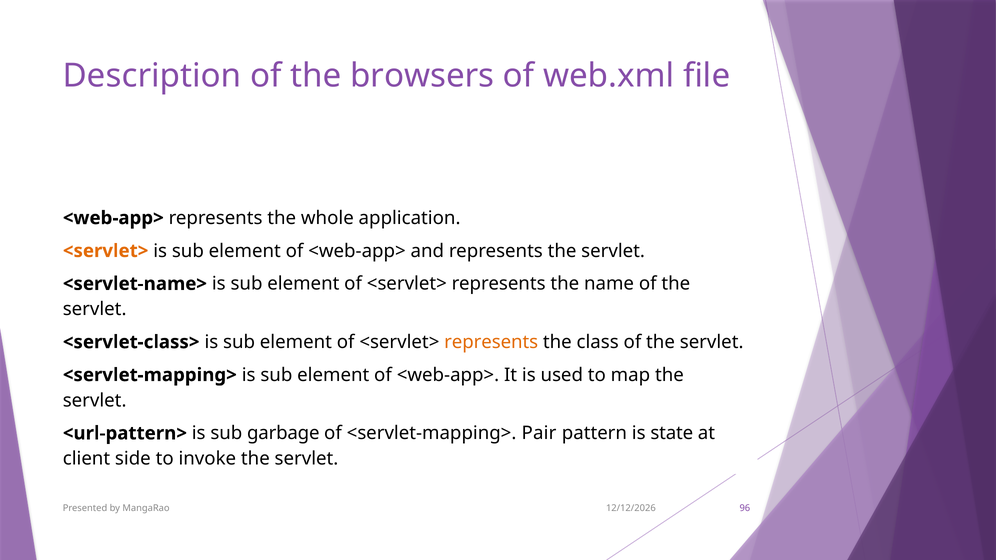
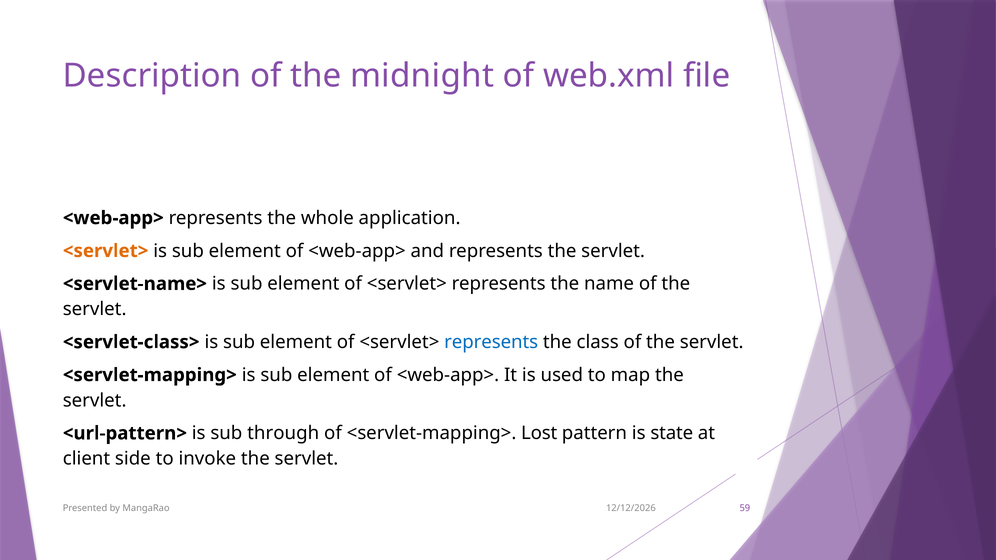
browsers: browsers -> midnight (422, 76)
represents colour: orange -> blue (491, 342)
garbage: garbage -> through (283, 433)
Pair: Pair -> Lost (539, 433)
96: 96 -> 59 (745, 508)
